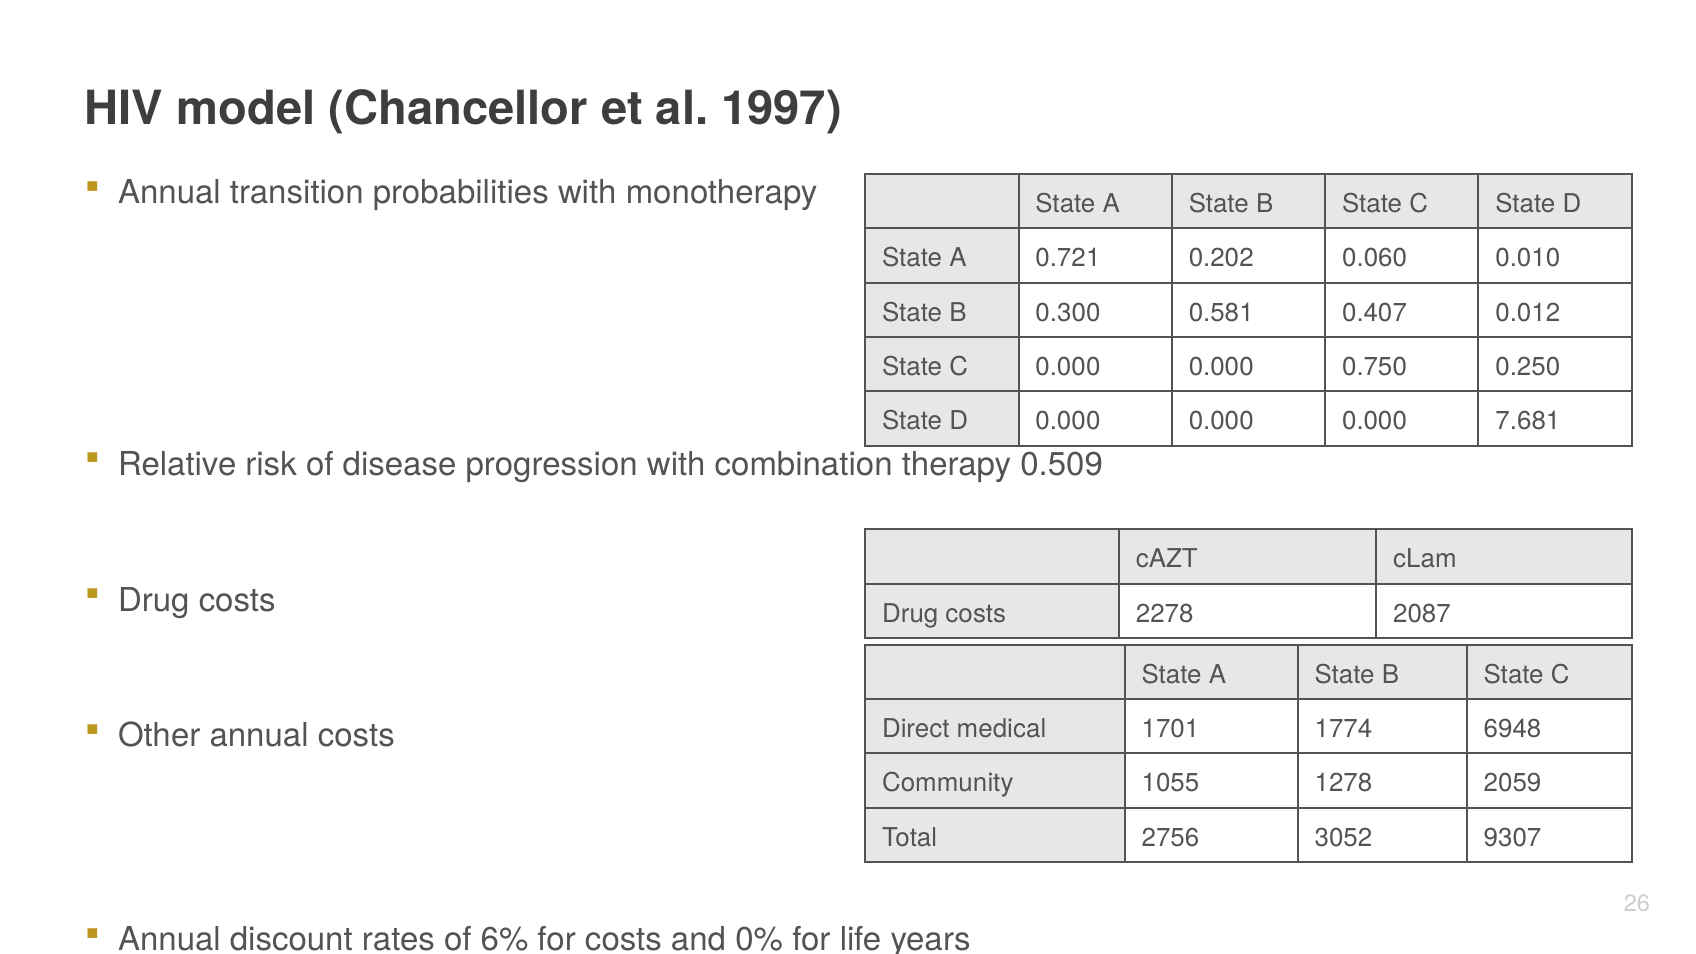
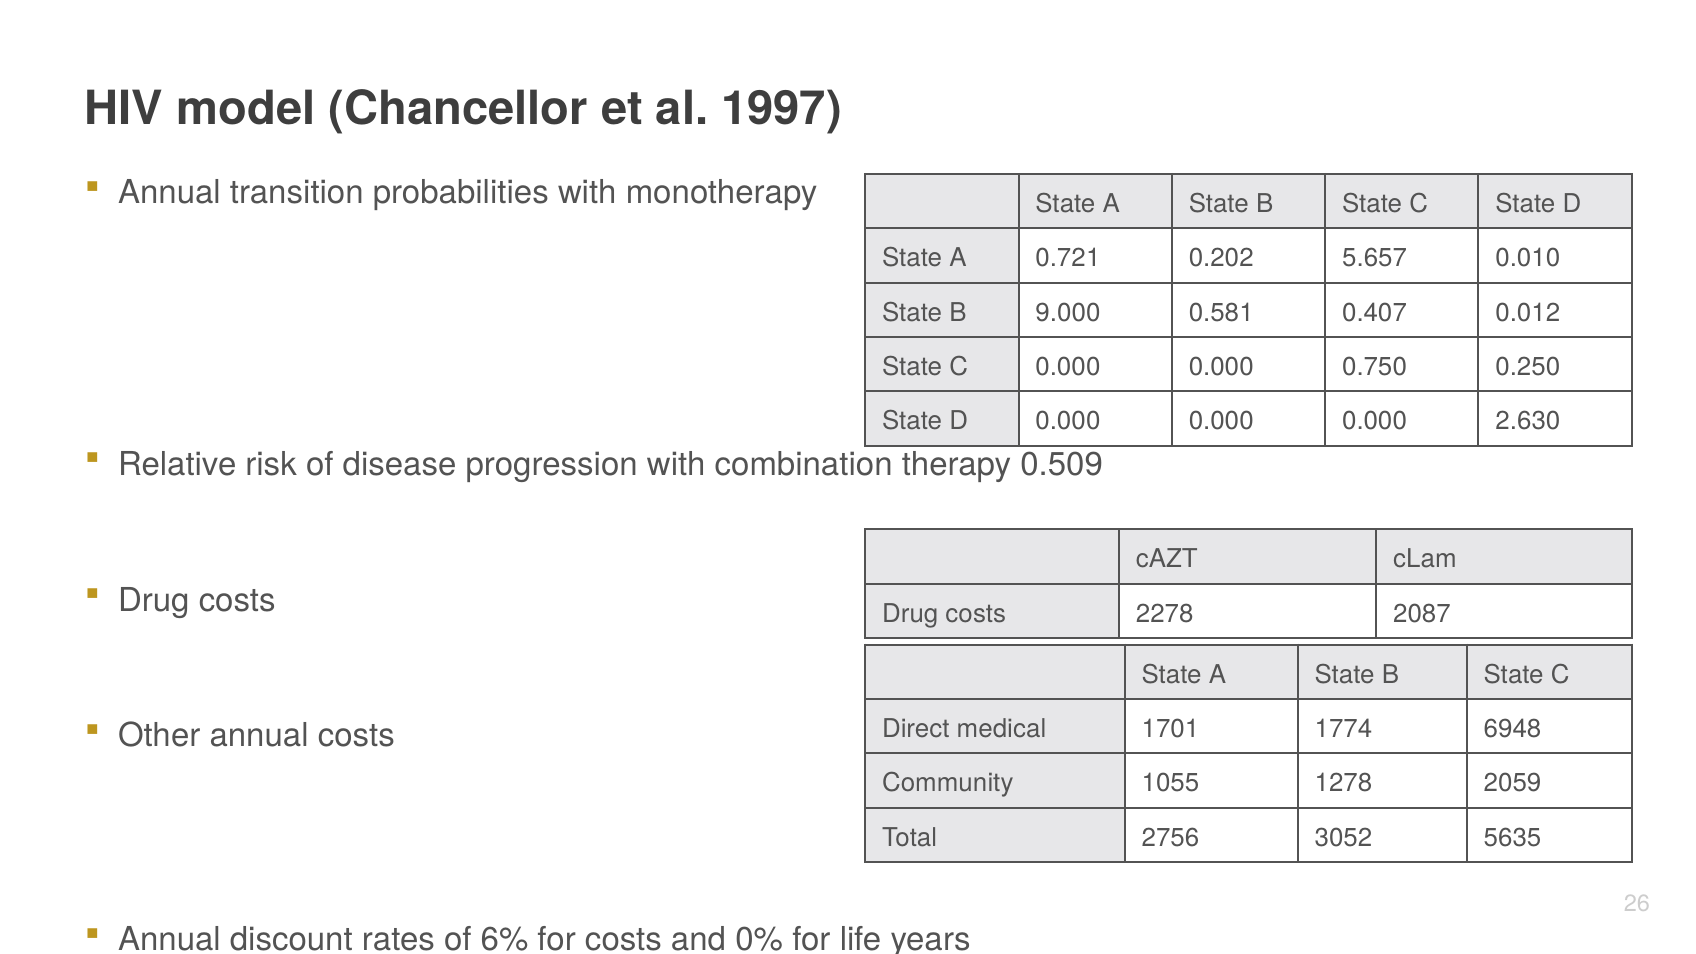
0.060: 0.060 -> 5.657 (1375, 258)
0.300: 0.300 -> 9.000 (1068, 312)
7.681: 7.681 -> 2.630 (1528, 421)
9307: 9307 -> 5635 (1513, 838)
